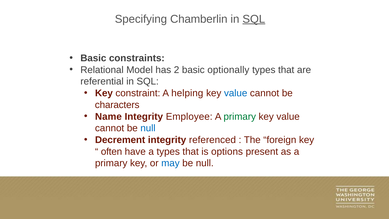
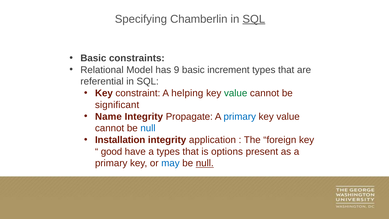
2: 2 -> 9 (177, 70)
optionally: optionally -> increment (228, 70)
value colour: blue -> green (236, 93)
characters: characters -> significant (117, 105)
Employee: Employee -> Propagate (189, 116)
primary colour: green -> blue (240, 116)
Decrement: Decrement -> Installation (120, 140)
referenced: referenced -> application (212, 140)
often: often -> good (112, 151)
null underline: none -> present (205, 163)
